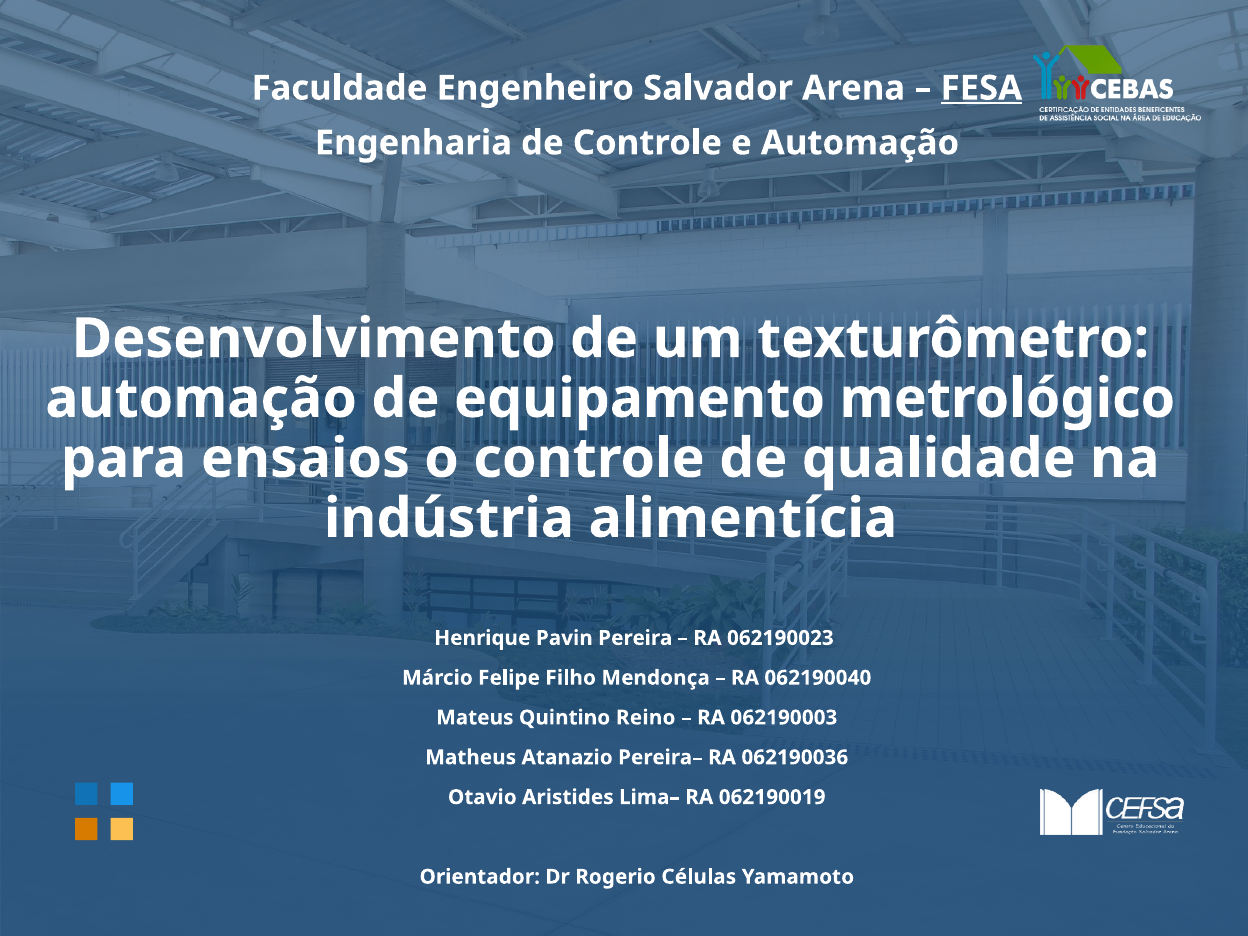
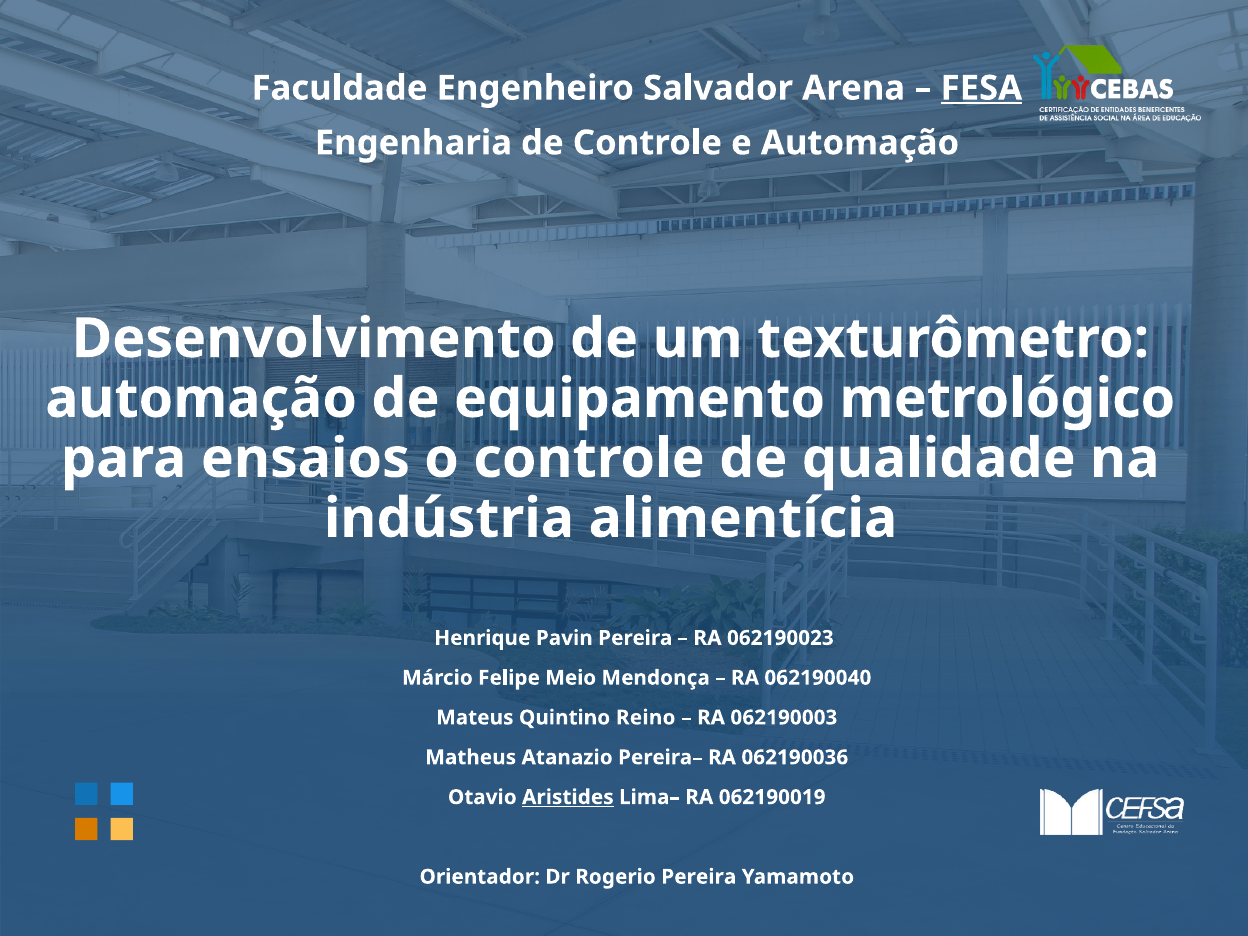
Filho: Filho -> Meio (571, 678)
Aristides underline: none -> present (568, 797)
Rogerio Células: Células -> Pereira (699, 877)
